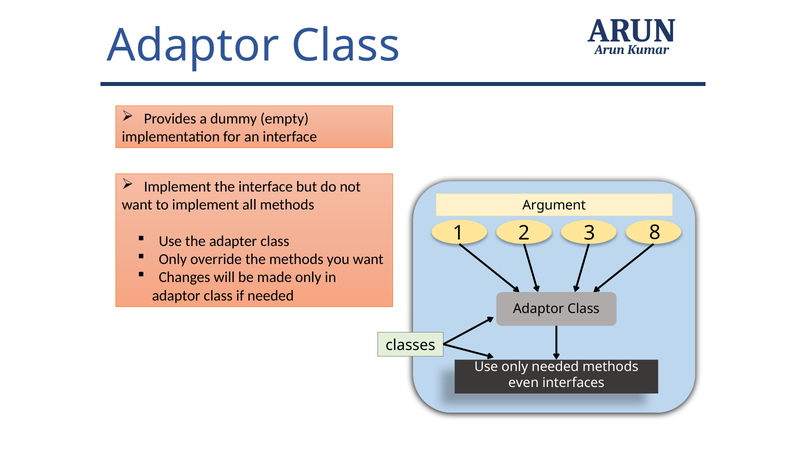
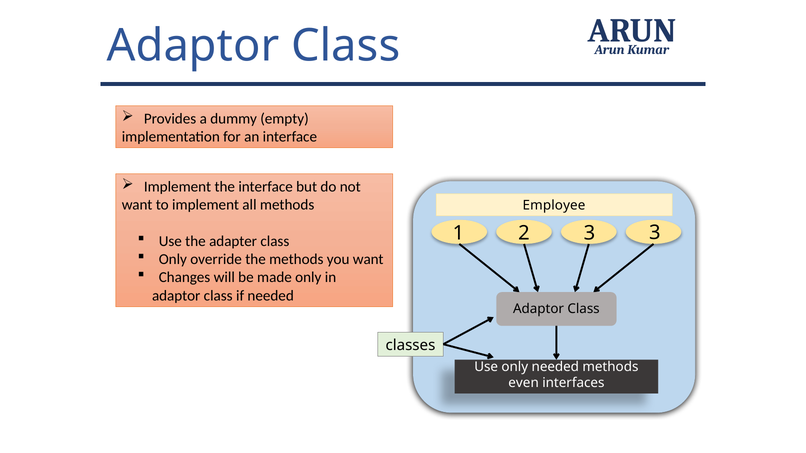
Argument: Argument -> Employee (554, 206)
3 8: 8 -> 3 (655, 233)
